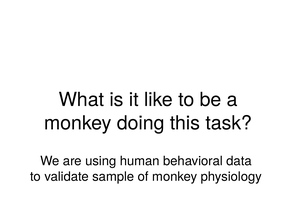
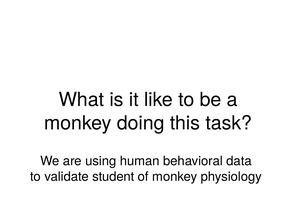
sample: sample -> student (113, 177)
